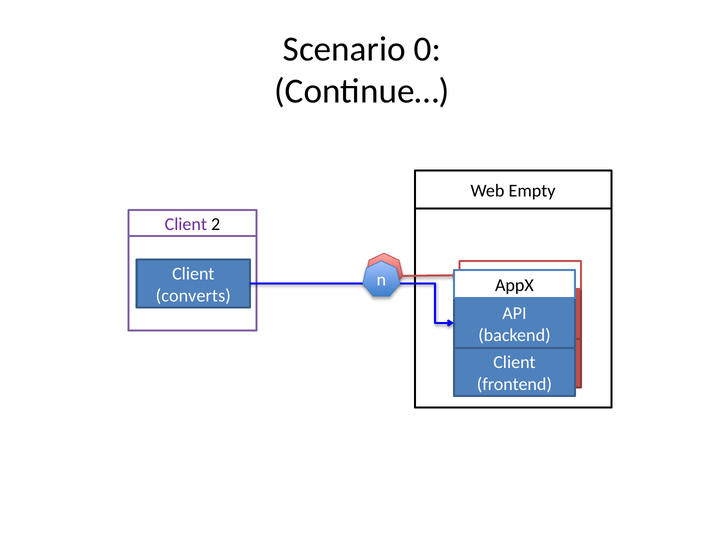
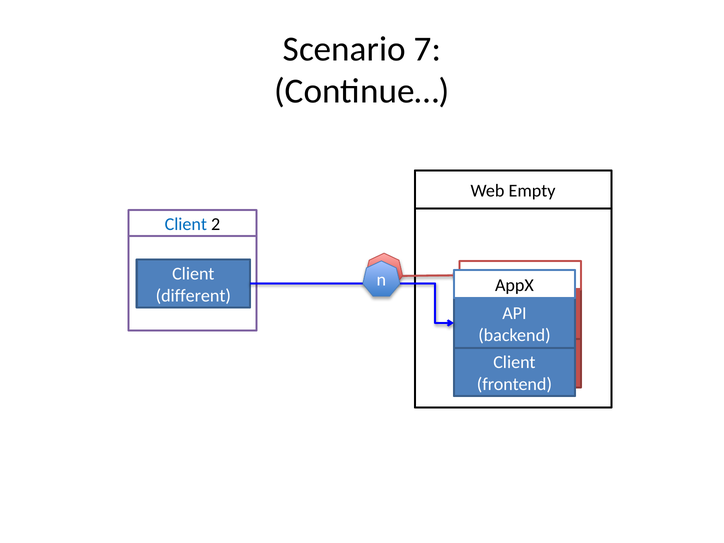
0: 0 -> 7 (427, 49)
Client colour: purple -> blue (186, 224)
converts: converts -> different (193, 296)
